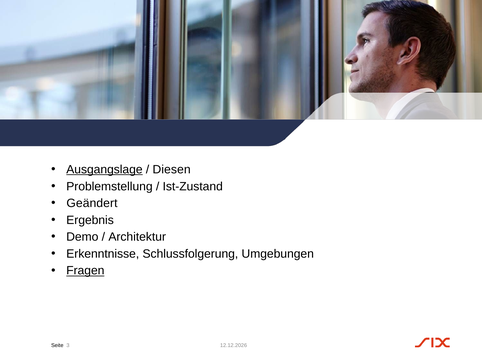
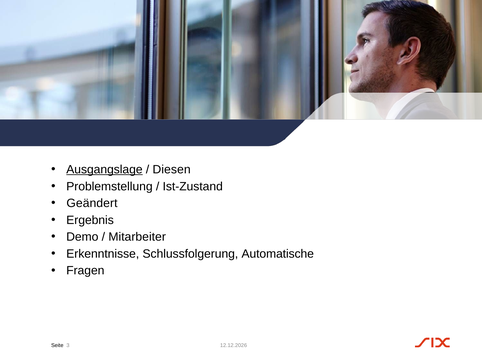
Architektur: Architektur -> Mitarbeiter (137, 237)
Umgebungen: Umgebungen -> Automatische (278, 254)
Fragen underline: present -> none (85, 271)
